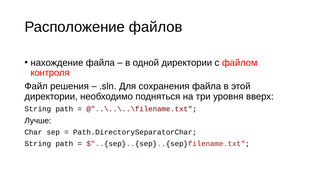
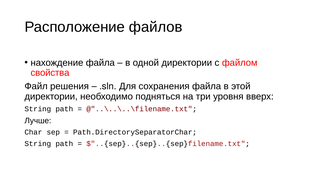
контроля: контроля -> свойства (50, 73)
